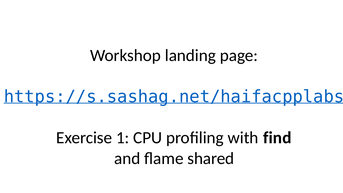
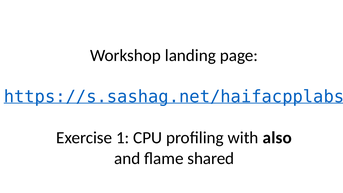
find: find -> also (277, 138)
